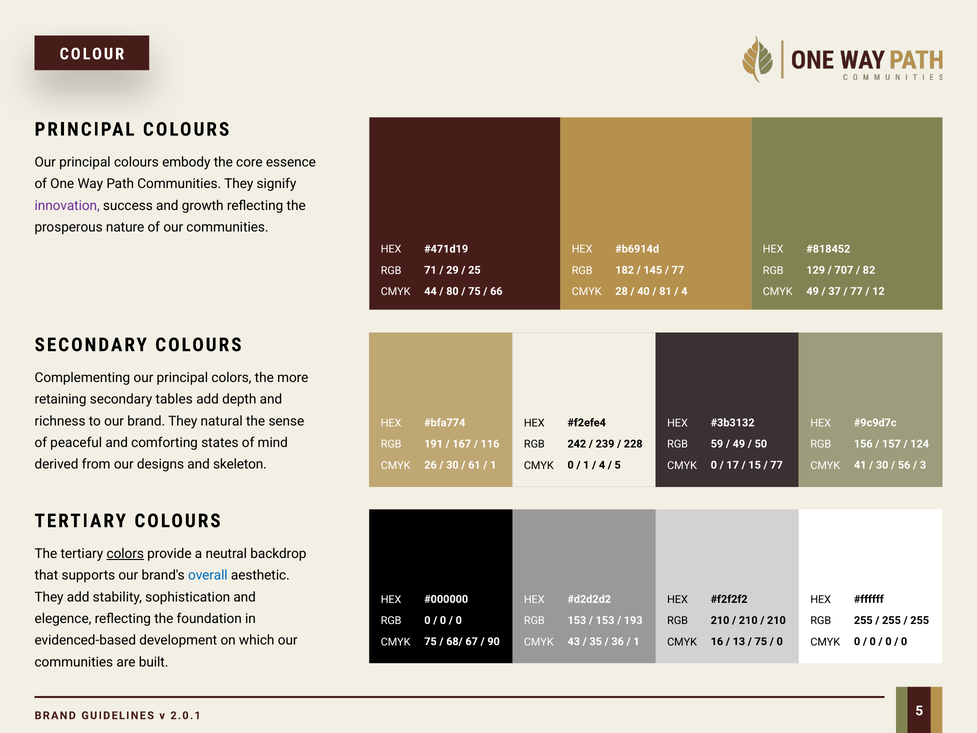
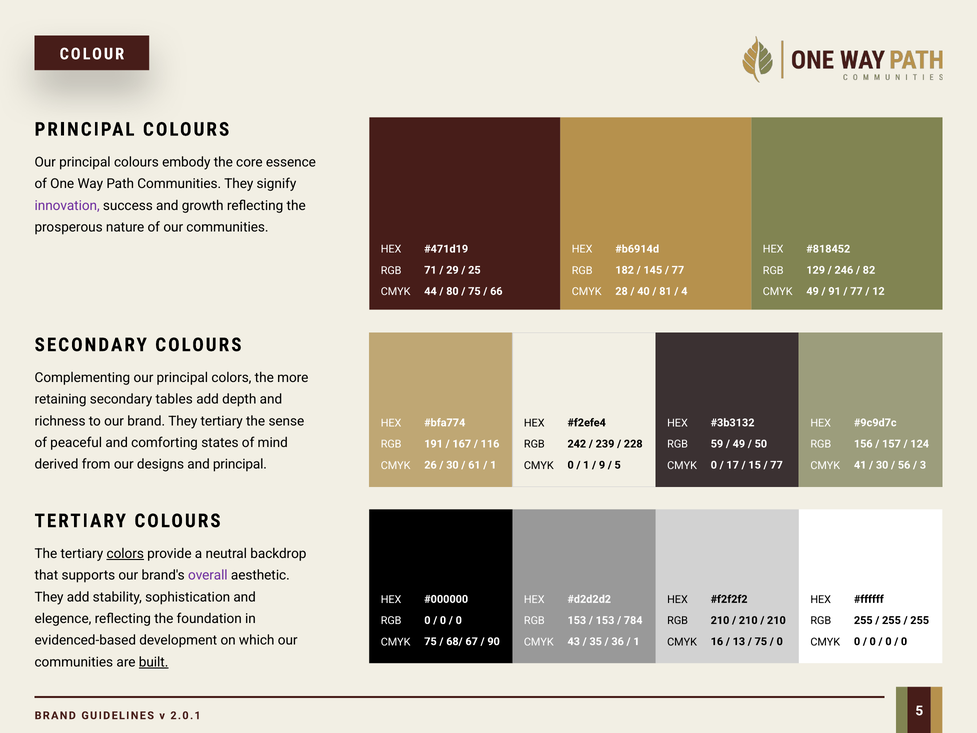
707: 707 -> 246 (844, 270)
37: 37 -> 91 (835, 291)
They natural: natural -> tertiary (222, 421)
and skeleton: skeleton -> principal (240, 464)
4: 4 -> 9 (602, 465)
overall colour: blue -> purple (208, 575)
193: 193 -> 784 (633, 620)
built underline: none -> present (154, 662)
